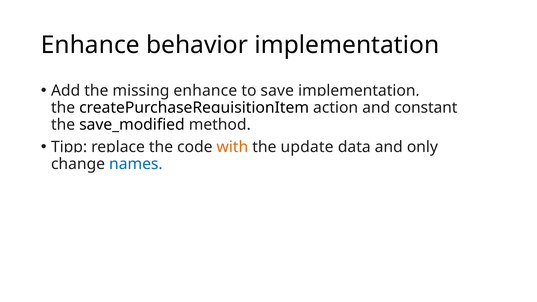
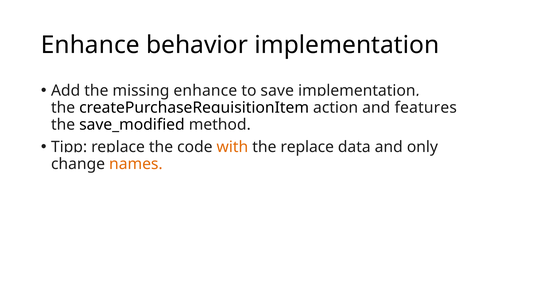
constant: constant -> features (426, 108)
the update: update -> replace (307, 147)
names colour: blue -> orange (136, 164)
